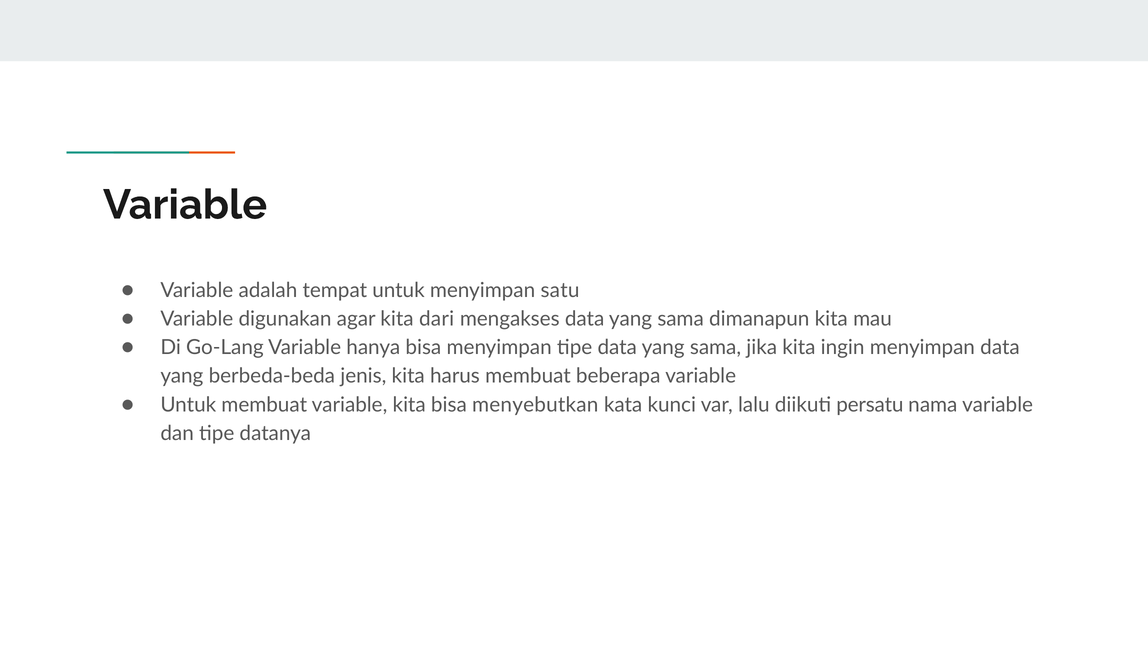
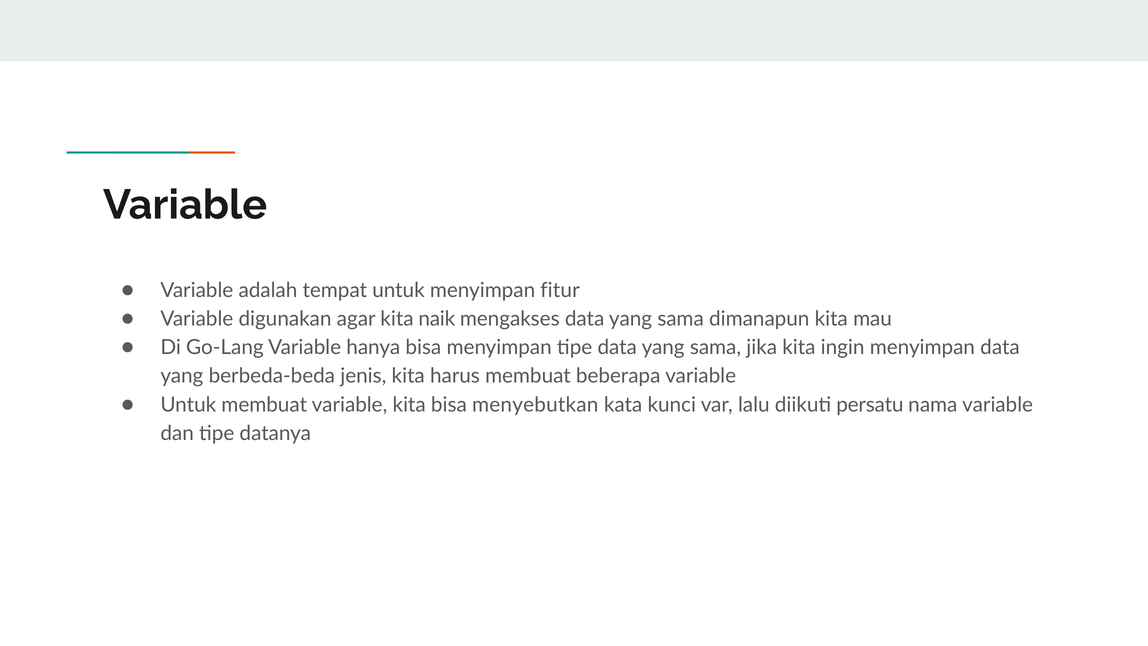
satu: satu -> fitur (560, 290)
dari: dari -> naik (437, 319)
